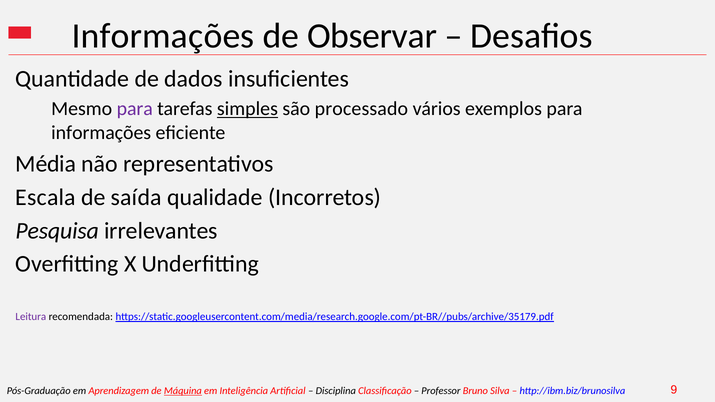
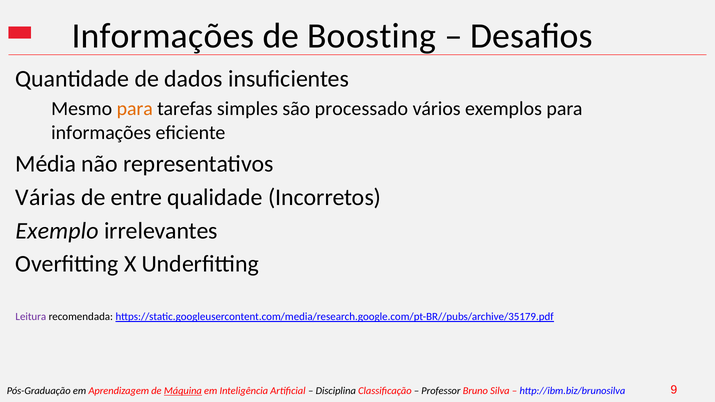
Observar: Observar -> Boosting (372, 36)
para colour: purple -> orange (135, 109)
simples underline: present -> none (247, 109)
Escala: Escala -> Várias (46, 197)
saída: saída -> entre (136, 197)
Pesquisa: Pesquisa -> Exemplo (57, 231)
